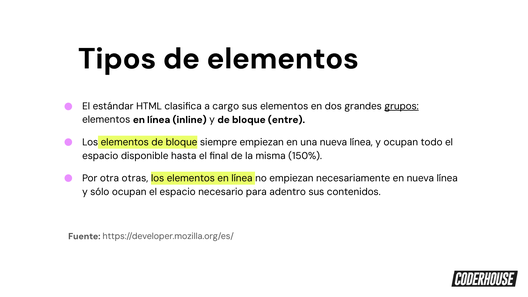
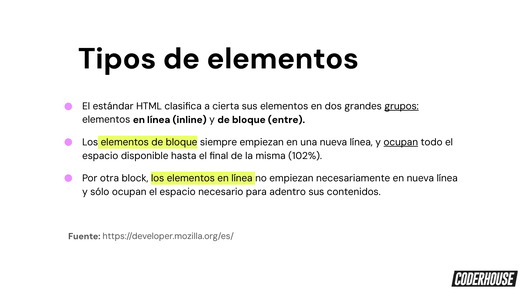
cargo: cargo -> cierta (226, 106)
ocupan underline: none -> present (401, 142)
150%: 150% -> 102% (305, 156)
otras: otras -> block (135, 178)
